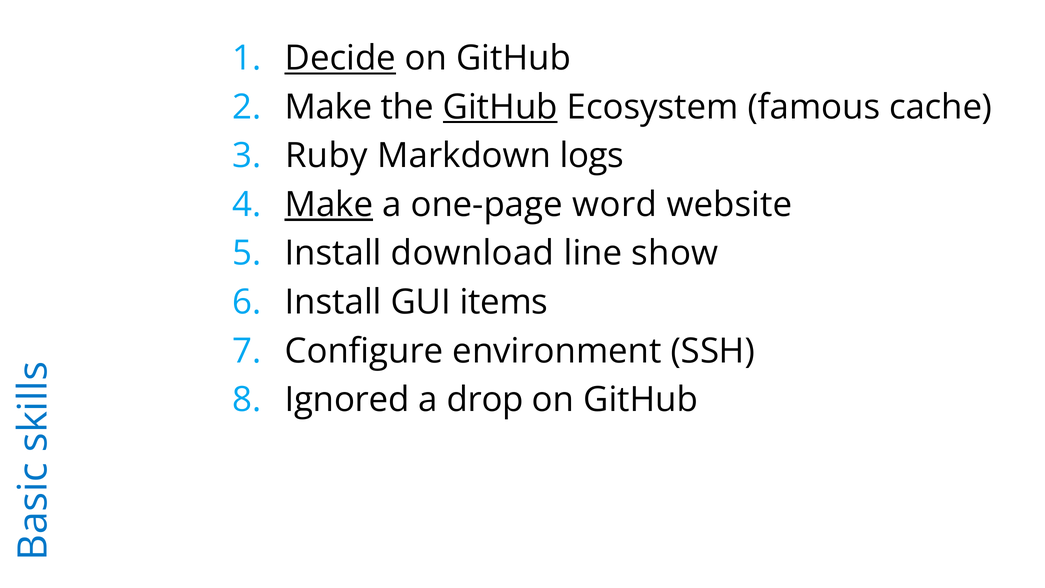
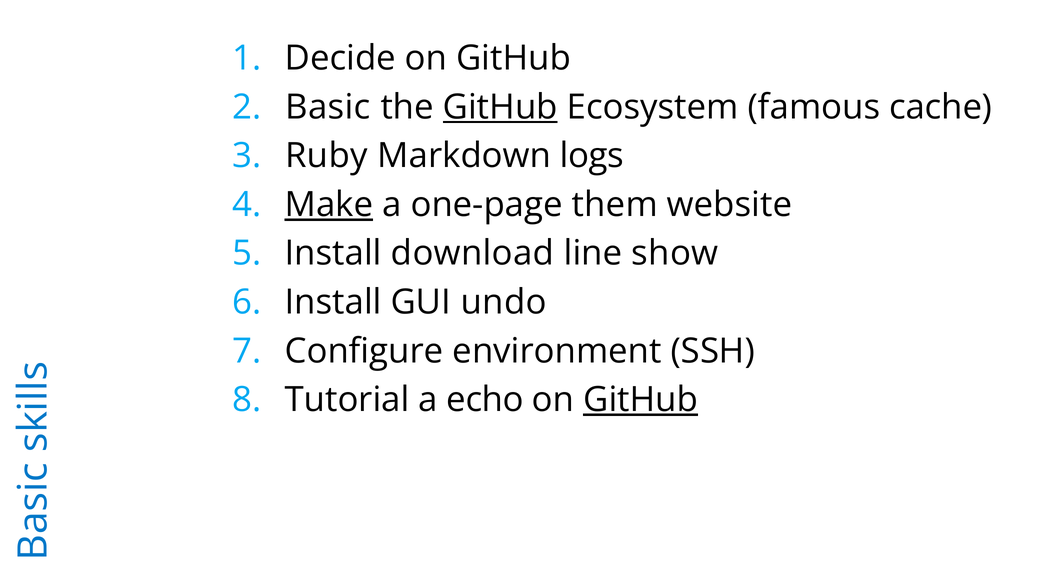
Decide underline: present -> none (340, 58)
Make: Make -> Basic (328, 107)
word: word -> them (615, 205)
items: items -> undo (504, 302)
Ignored: Ignored -> Tutorial (347, 400)
drop: drop -> echo (485, 400)
GitHub underline: none -> present (641, 400)
